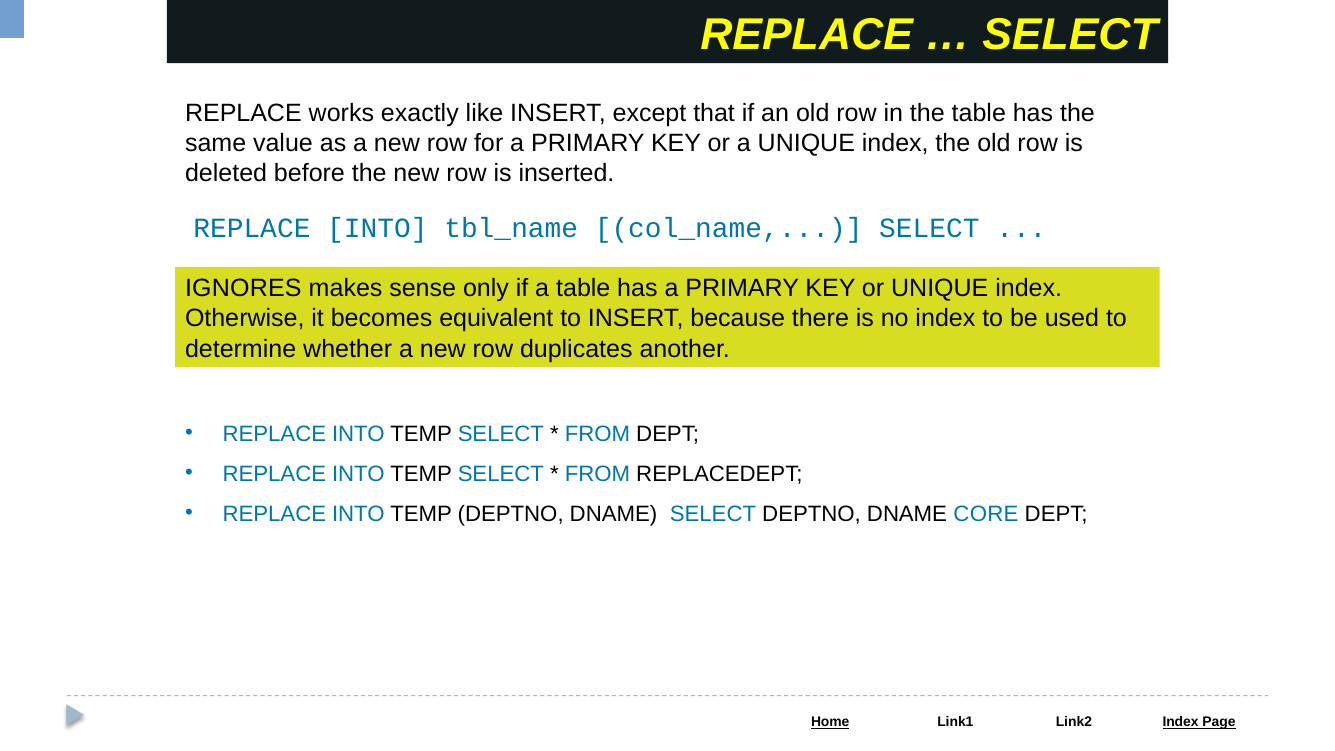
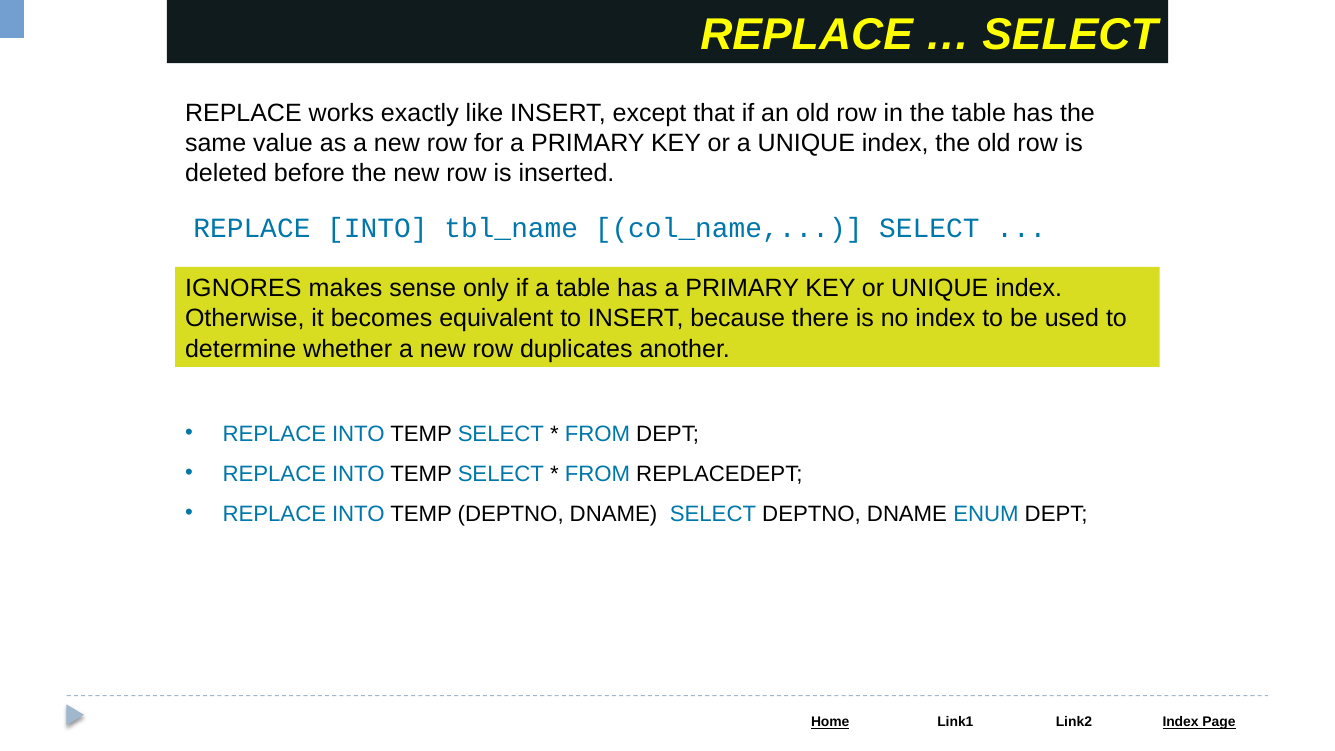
CORE: CORE -> ENUM (986, 514)
